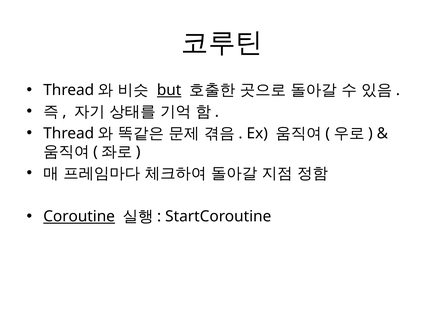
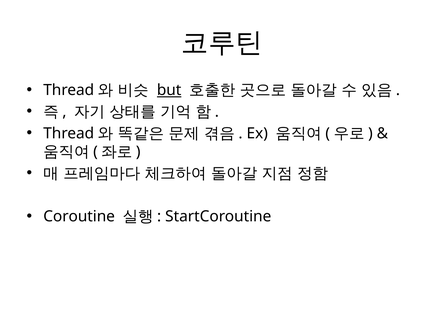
Coroutine underline: present -> none (79, 216)
